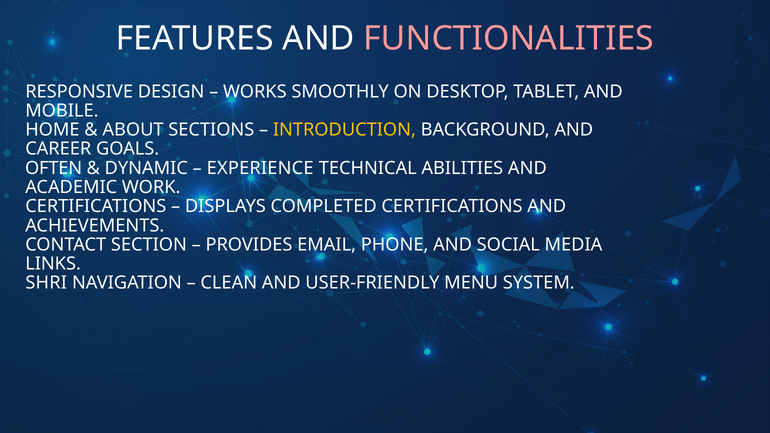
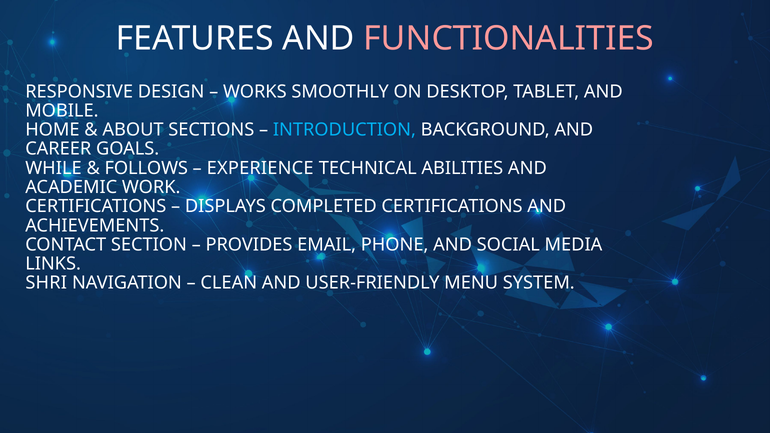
INTRODUCTION colour: yellow -> light blue (344, 130)
OFTEN: OFTEN -> WHILE (53, 168)
DYNAMIC: DYNAMIC -> FOLLOWS (146, 168)
